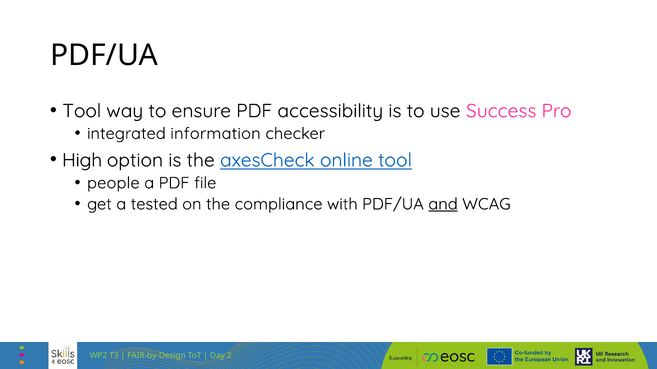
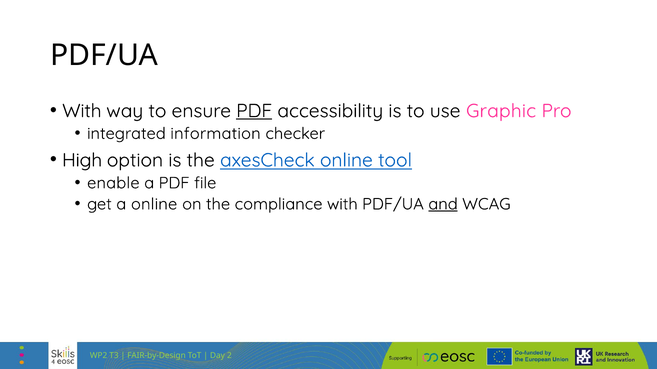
Tool: Tool -> With (82, 111)
PDF underline: none -> present (254, 111)
Success: Success -> Graphic (501, 111)
people: people -> enable (113, 183)
a tested: tested -> online (154, 204)
